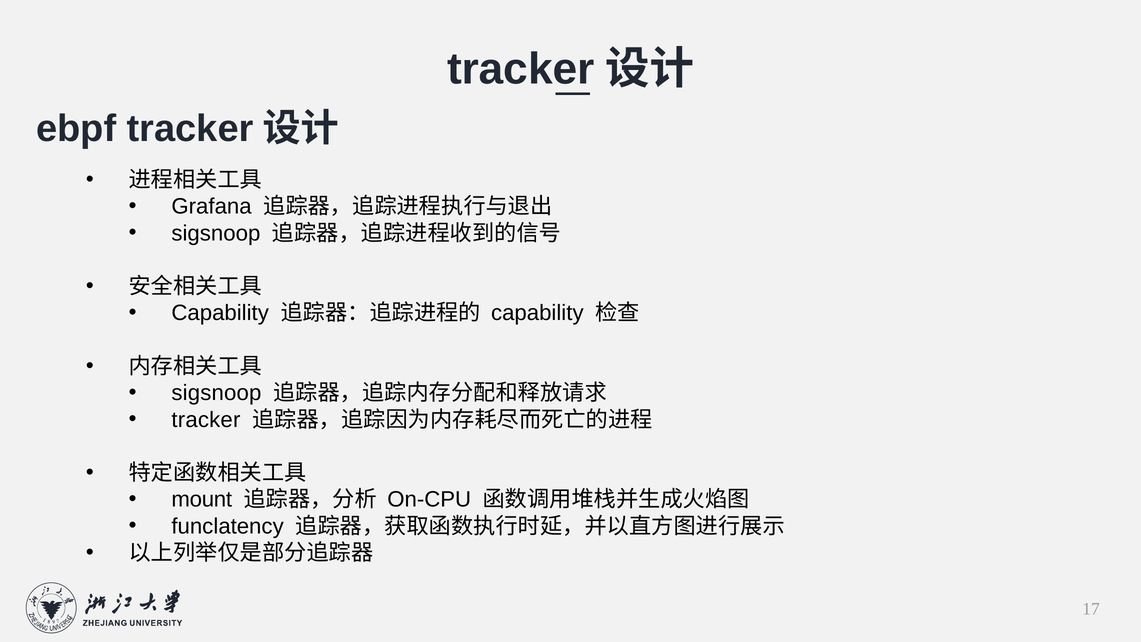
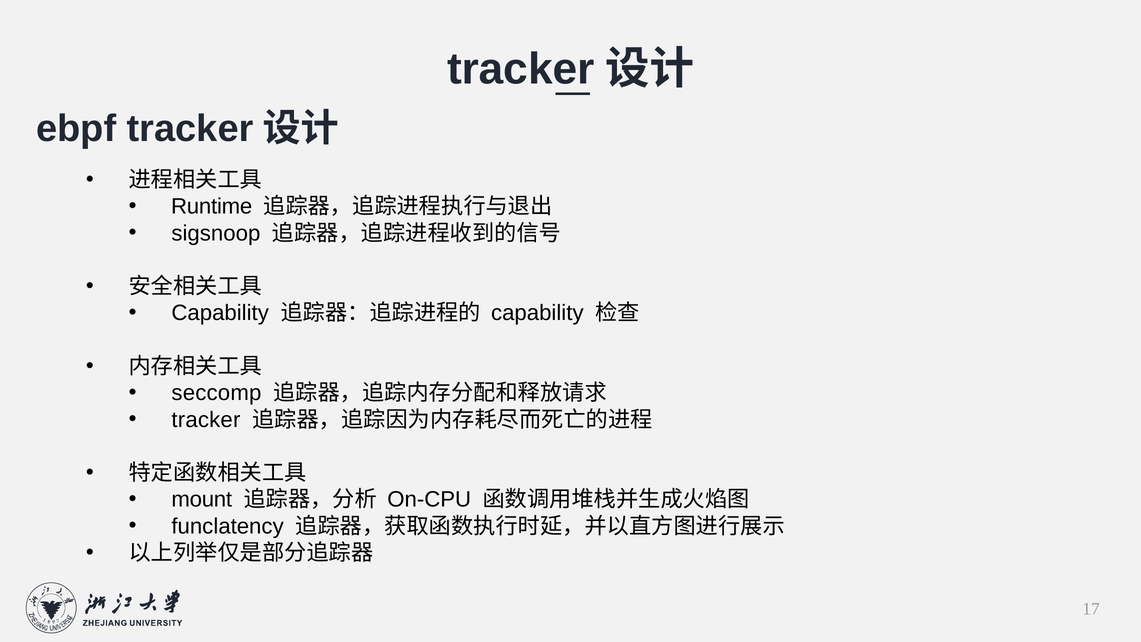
Grafana: Grafana -> Runtime (212, 207)
sigsnoop: sigsnoop -> seccomp (216, 393)
